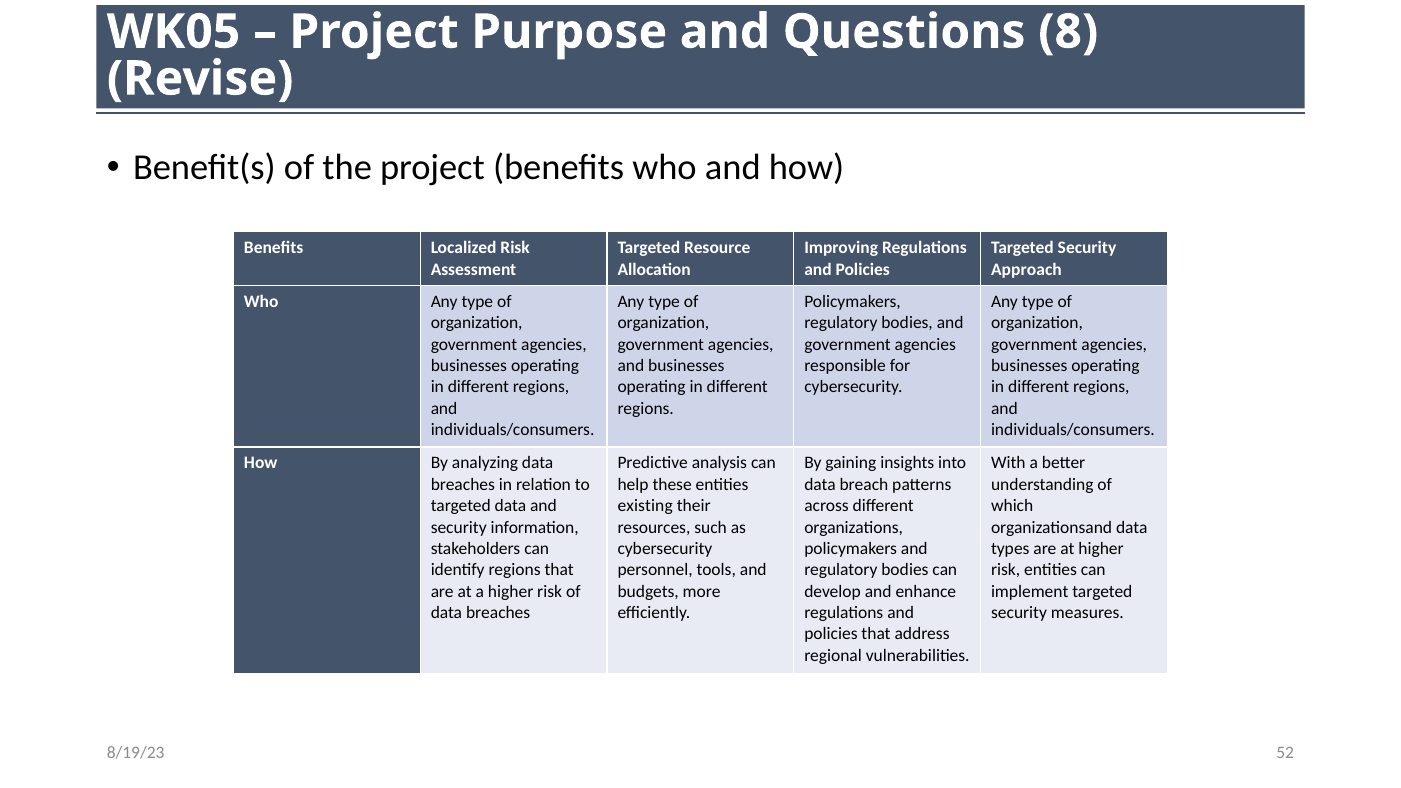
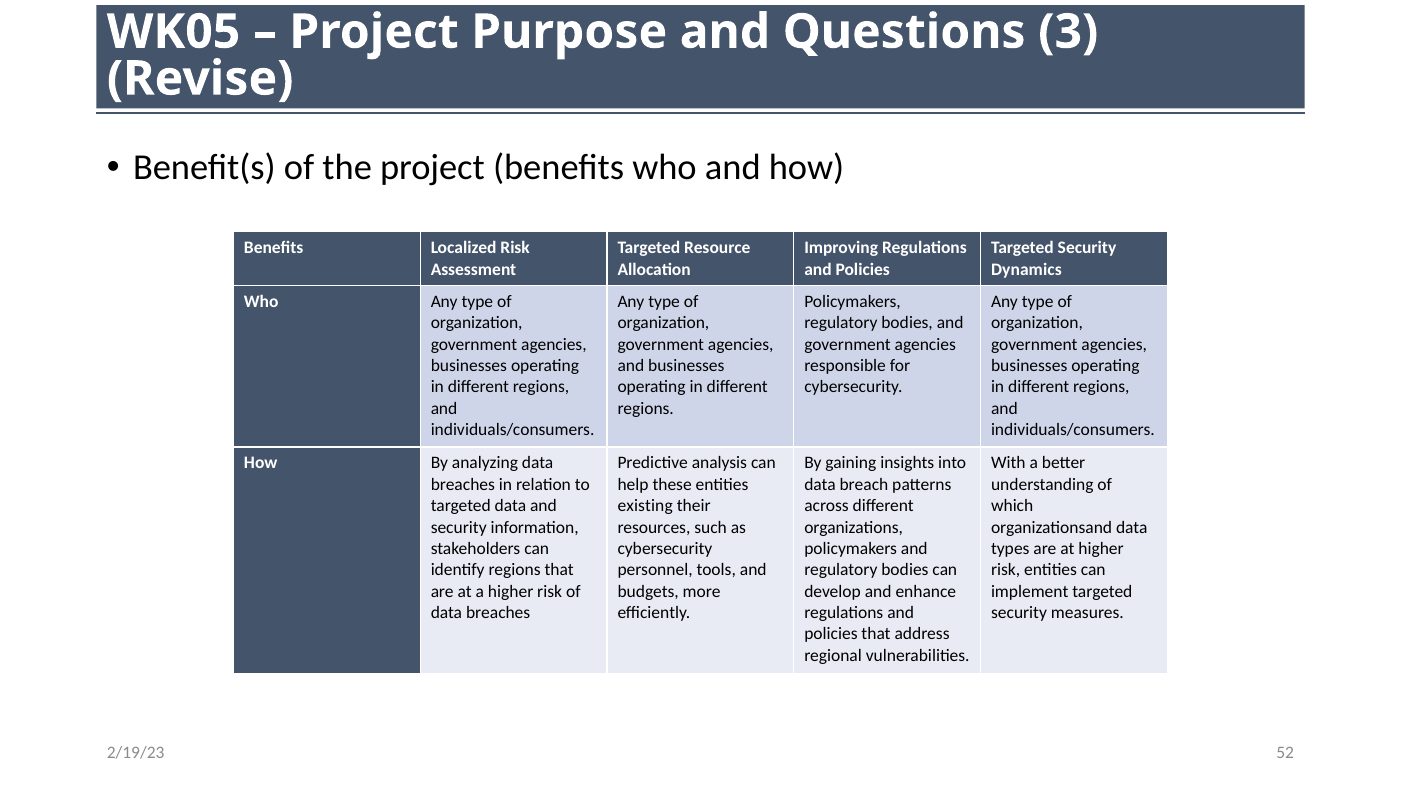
8: 8 -> 3 (1068, 32)
Approach: Approach -> Dynamics (1026, 269)
8/19/23: 8/19/23 -> 2/19/23 (136, 753)
